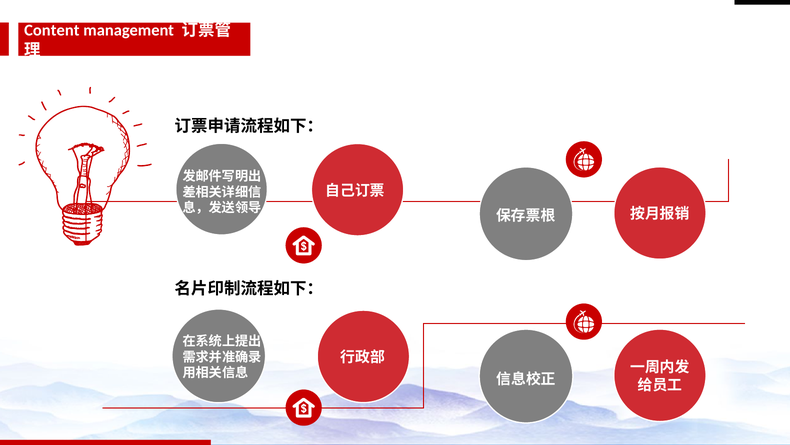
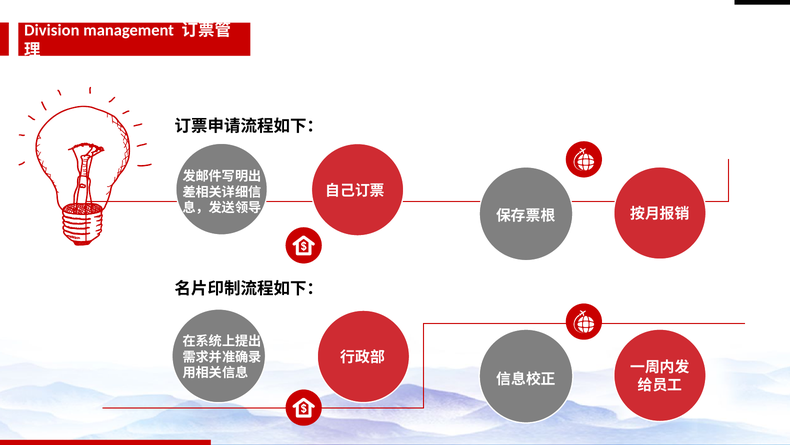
Content: Content -> Division (52, 30)
